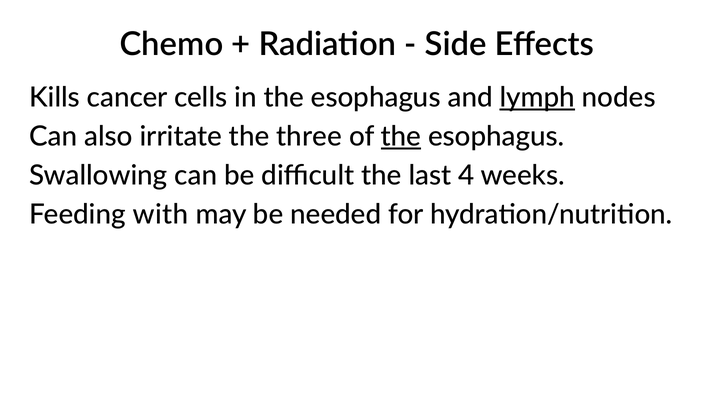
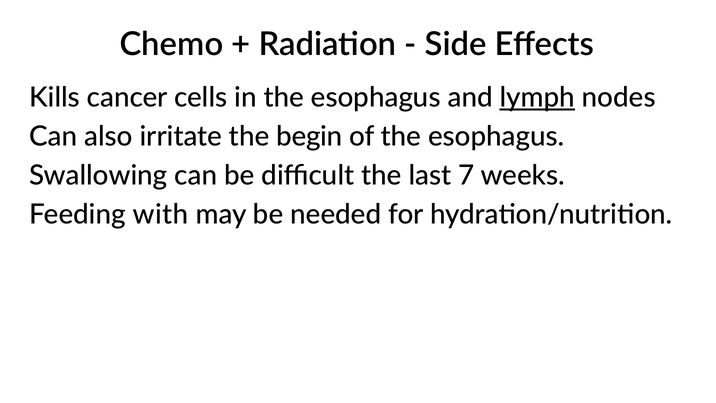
three: three -> begin (309, 136)
the underline: present -> none (401, 136)
4: 4 -> 7 (466, 175)
